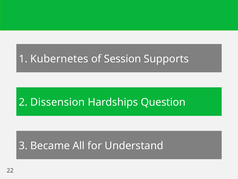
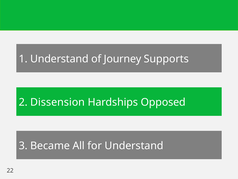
1 Kubernetes: Kubernetes -> Understand (59, 59)
Session: Session -> Journey (123, 59)
Question: Question -> Opposed (163, 102)
